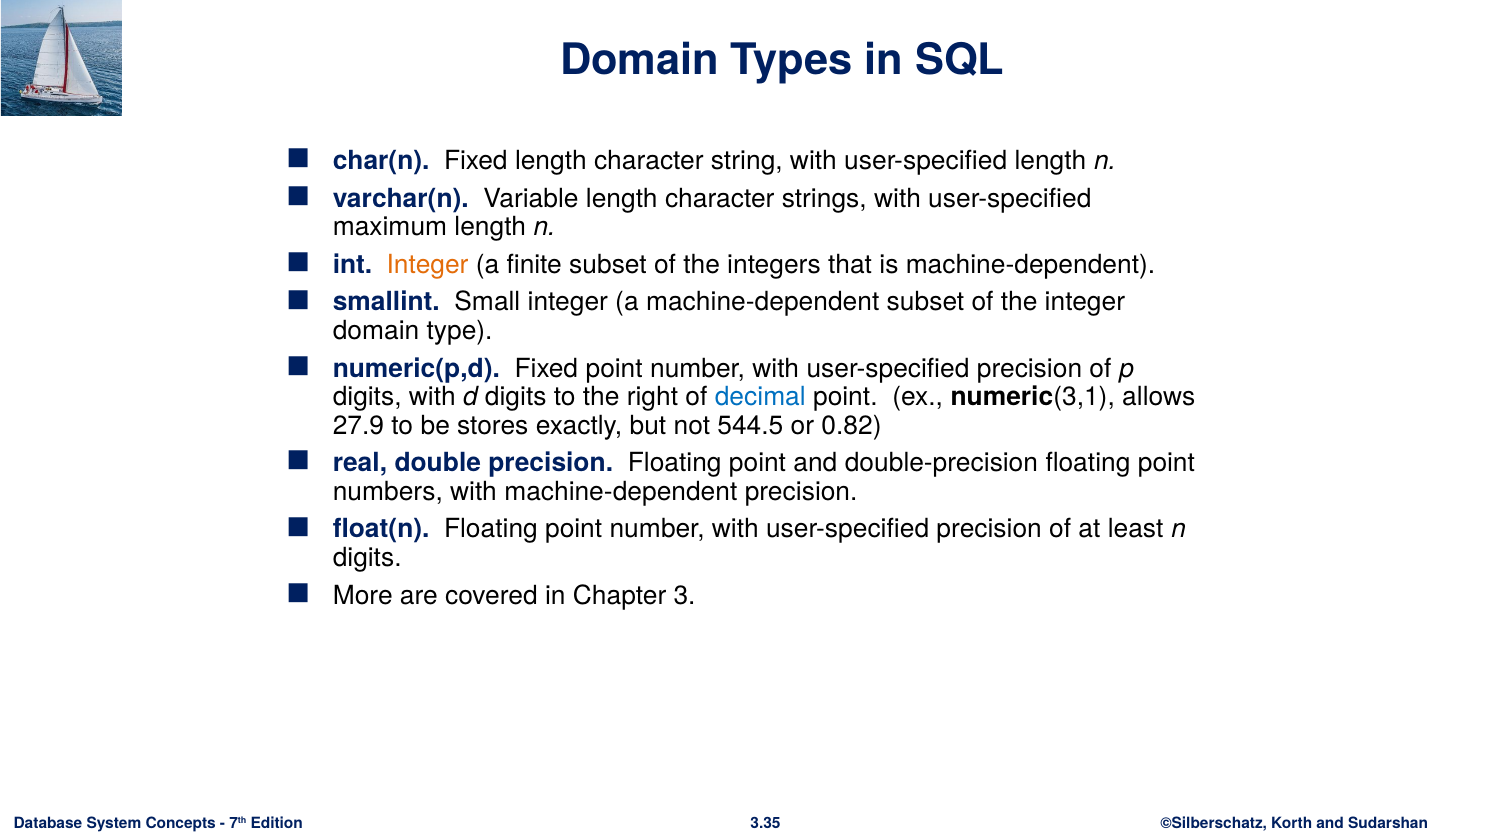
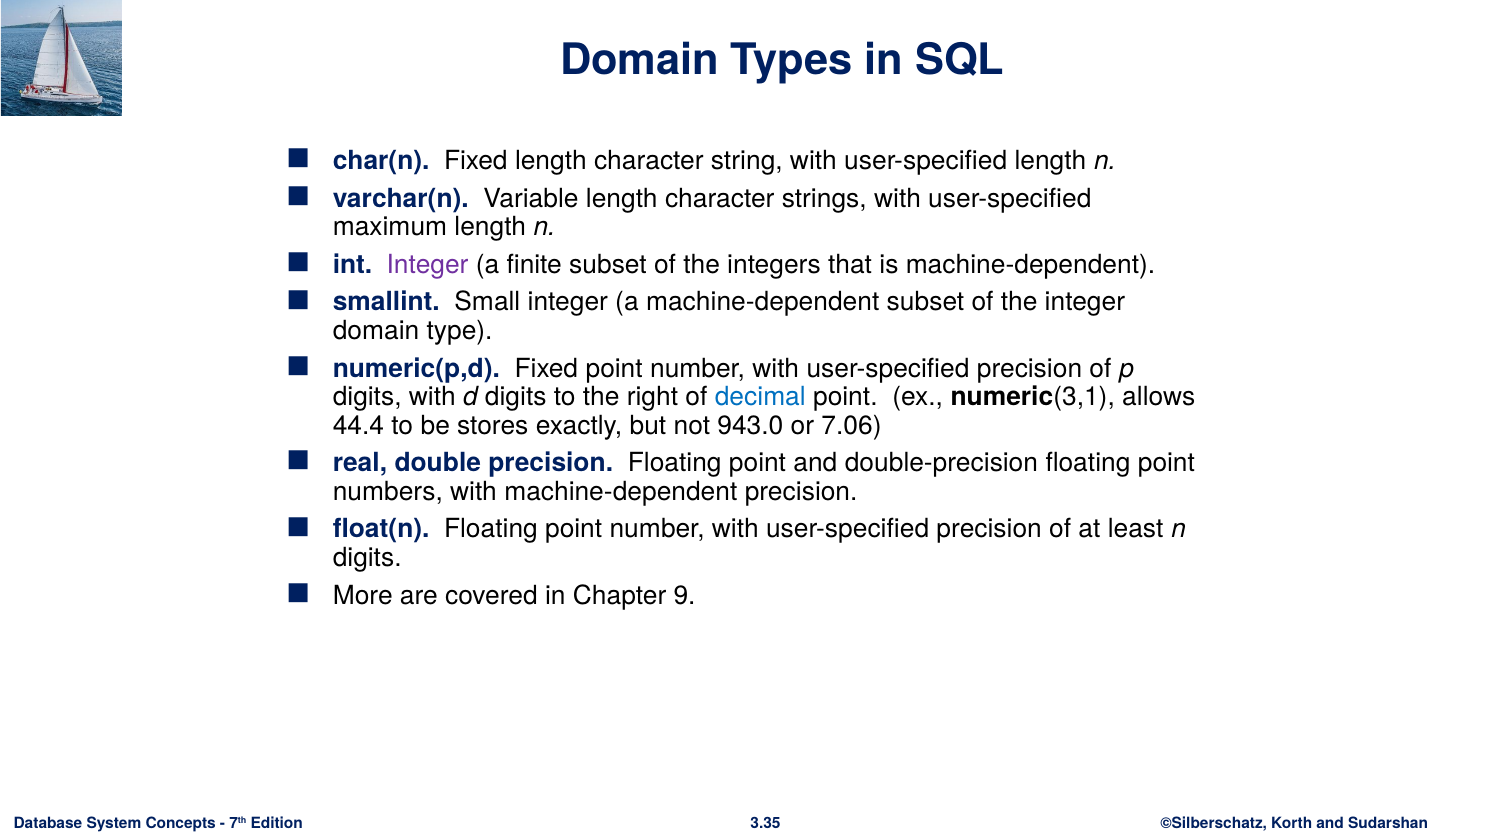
Integer colour: orange -> purple (428, 264)
27.9: 27.9 -> 44.4 (358, 425)
544.5: 544.5 -> 943.0 (750, 425)
0.82: 0.82 -> 7.06 (852, 425)
3: 3 -> 9 (685, 595)
